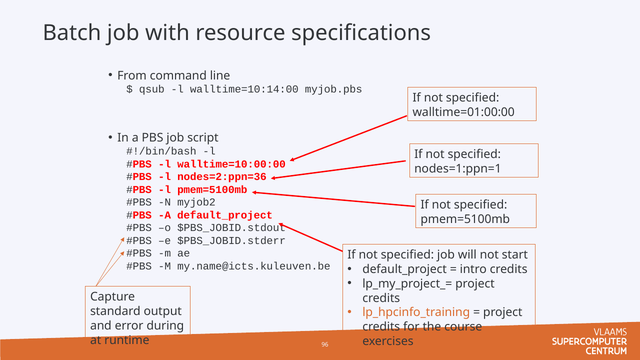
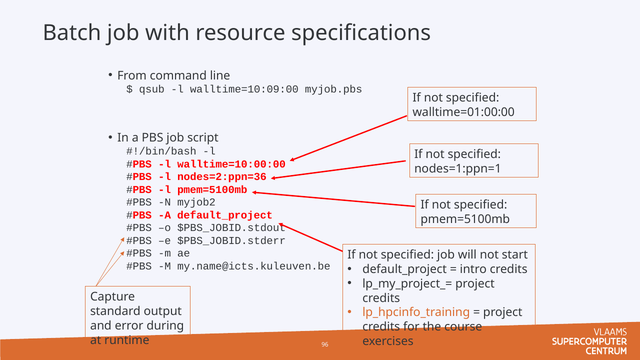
walltime=10:14:00: walltime=10:14:00 -> walltime=10:09:00 (244, 89)
